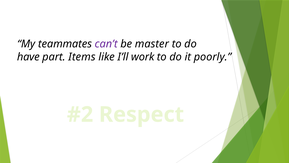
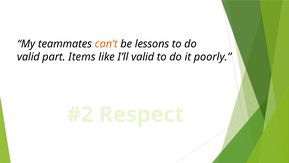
can’t colour: purple -> orange (106, 44)
master: master -> lessons (152, 44)
have: have -> valid (28, 57)
I’ll work: work -> valid (143, 57)
